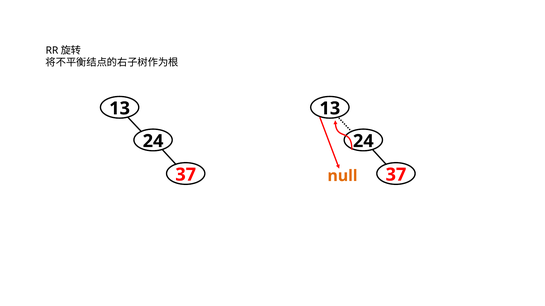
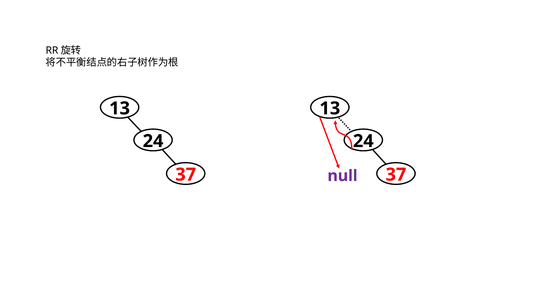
null colour: orange -> purple (343, 176)
